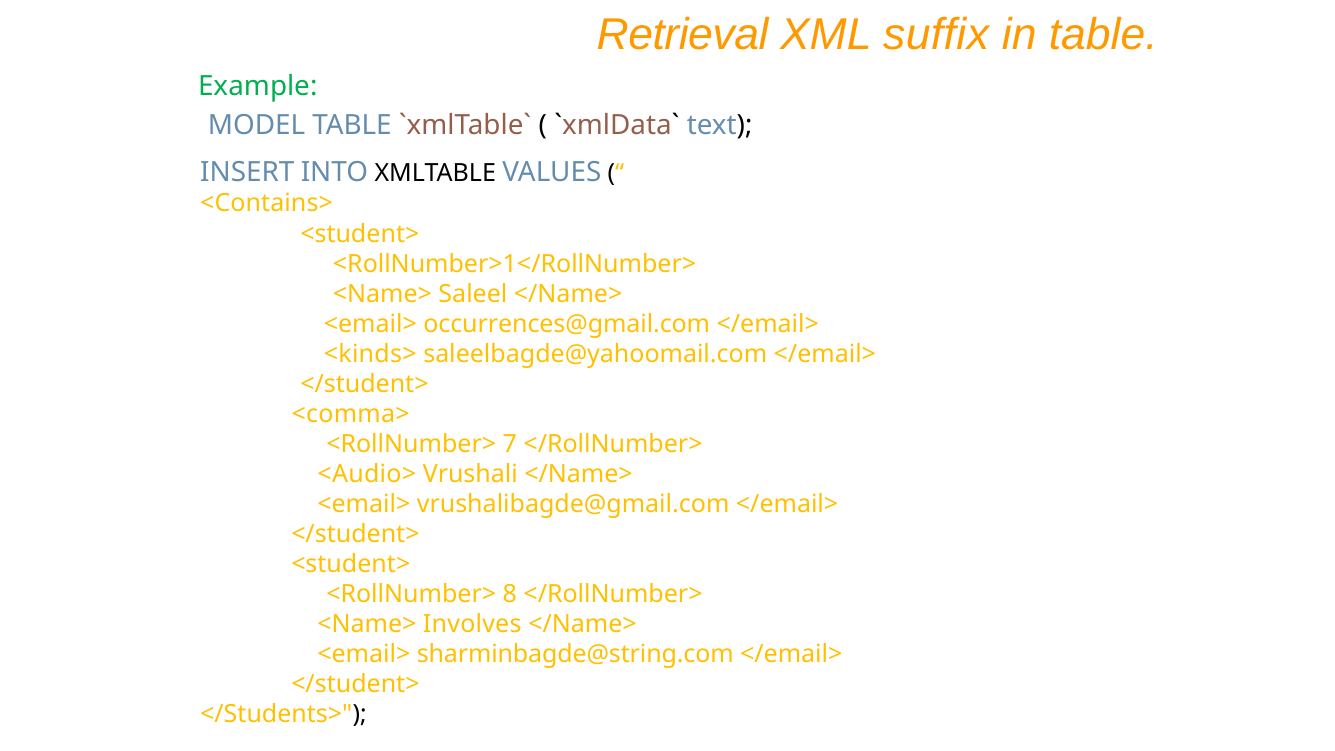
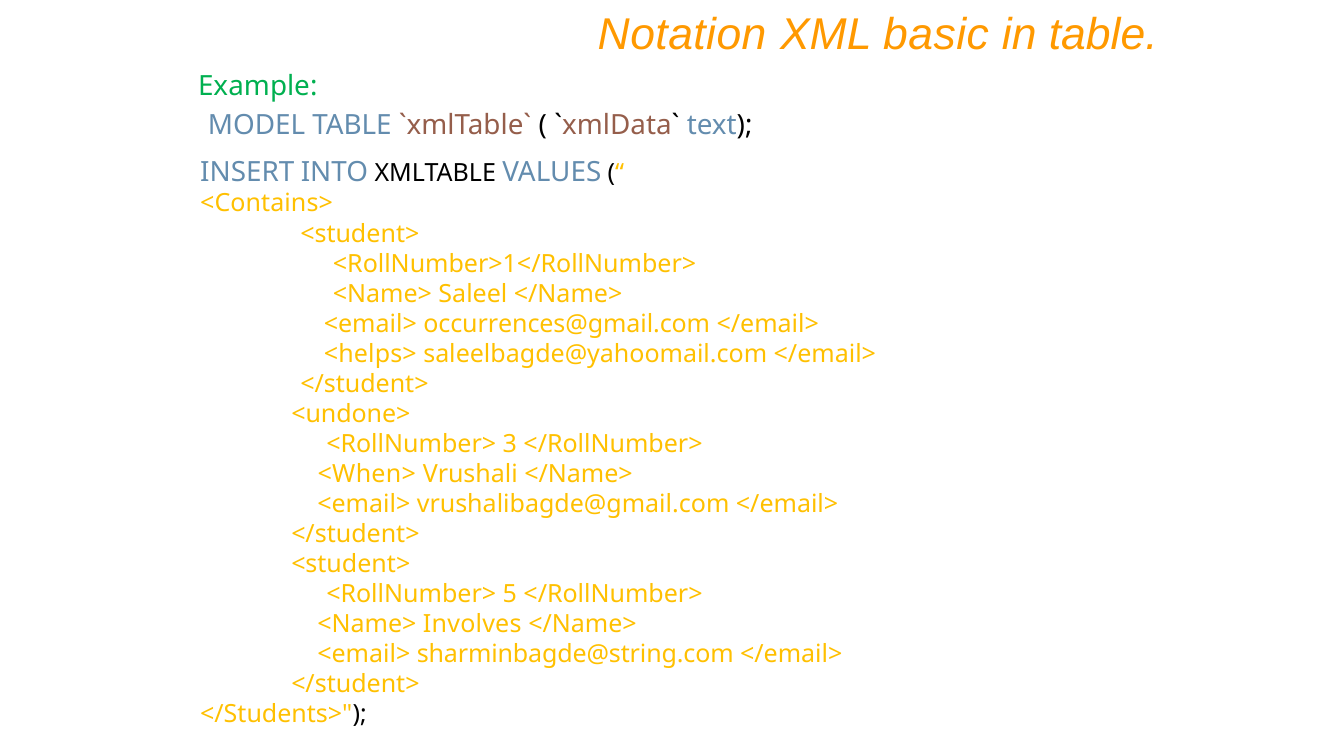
Retrieval: Retrieval -> Notation (682, 35)
suffix: suffix -> basic (936, 35)
<kinds>: <kinds> -> <helps> (370, 354)
<comma>: <comma> -> <undone> (351, 414)
7: 7 -> 3 (510, 444)
<Audio>: <Audio> -> <When> (367, 474)
8: 8 -> 5 (510, 594)
